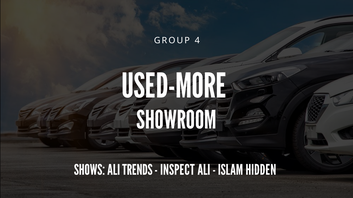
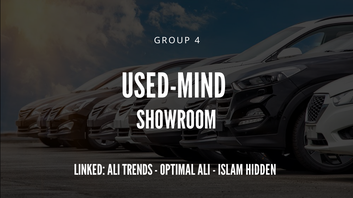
USED-MORE: USED-MORE -> USED-MIND (174, 87)
SHOWS: SHOWS -> LINKED (89, 171)
INSPECT: INSPECT -> OPTIMAL (178, 171)
